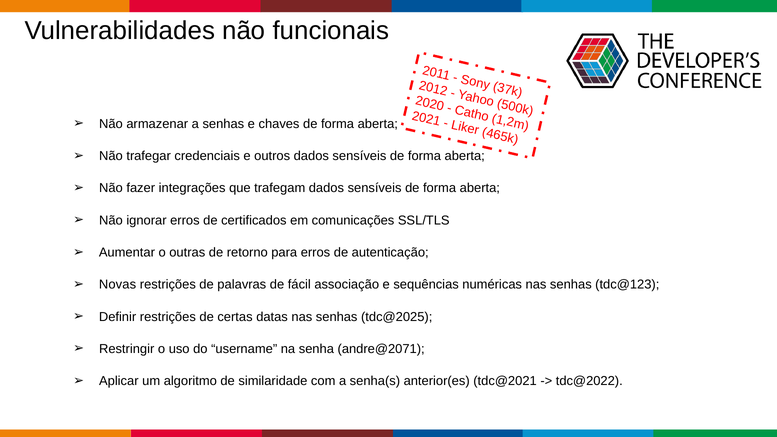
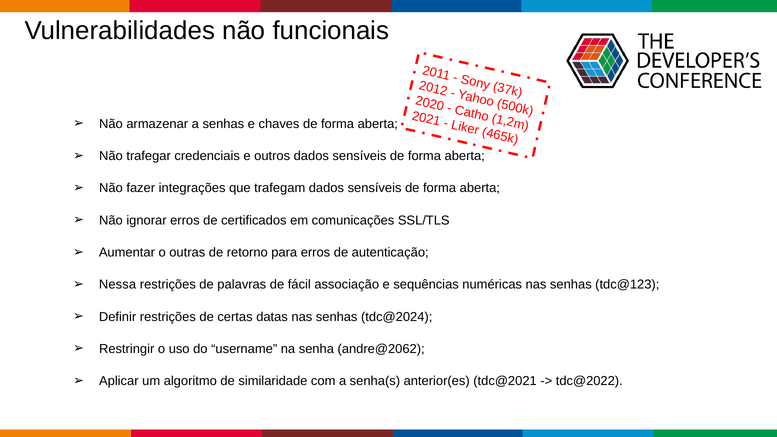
Novas: Novas -> Nessa (118, 285)
tdc@2025: tdc@2025 -> tdc@2024 (397, 317)
andre@2071: andre@2071 -> andre@2062 (381, 349)
